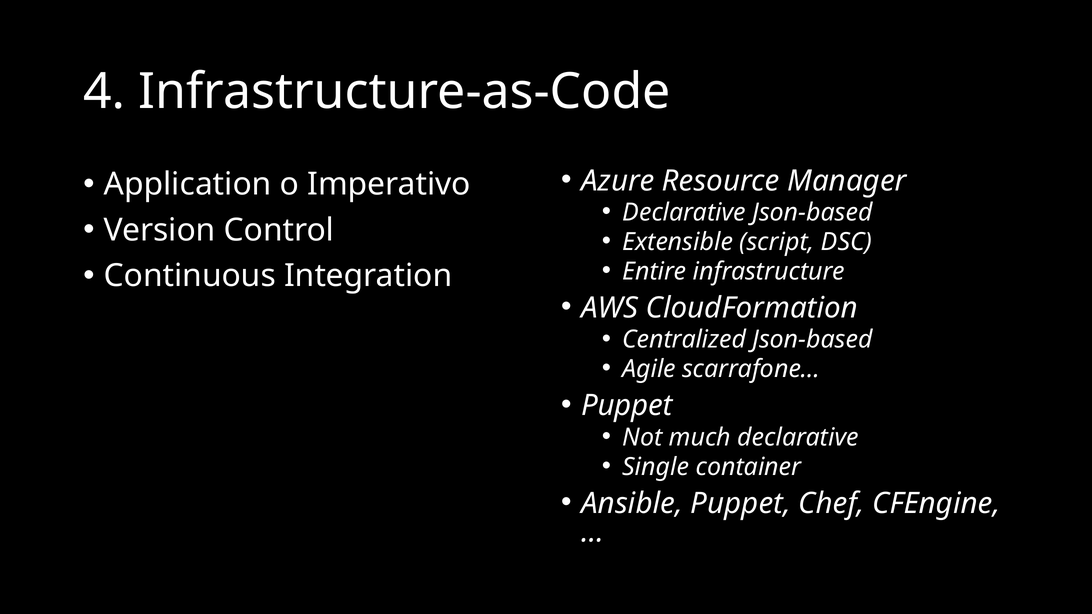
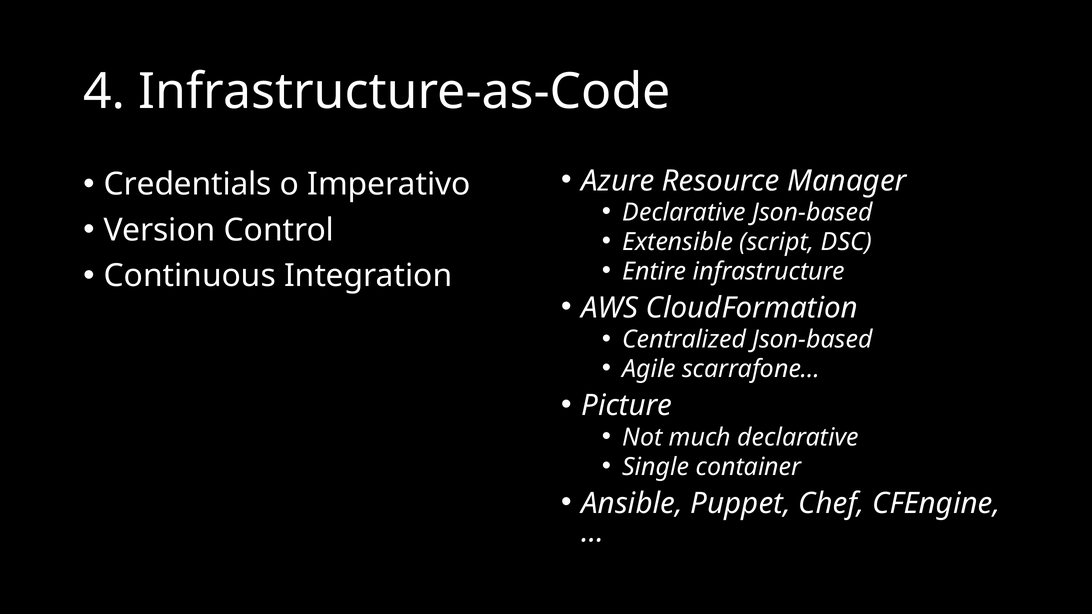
Application: Application -> Credentials (188, 185)
Puppet: Puppet -> Picture (627, 406)
